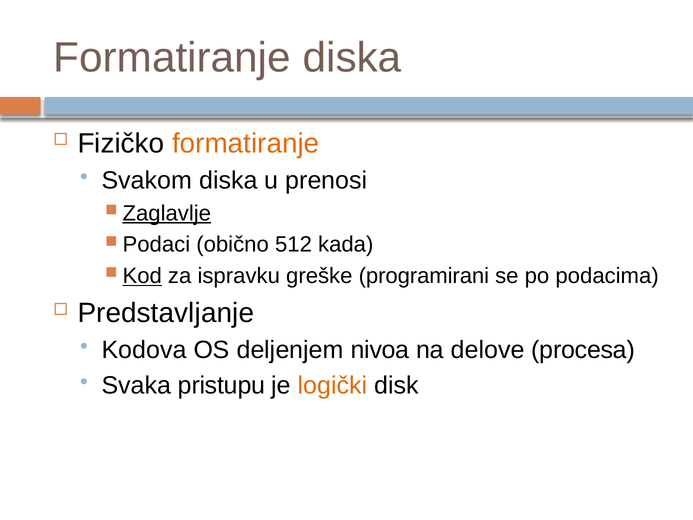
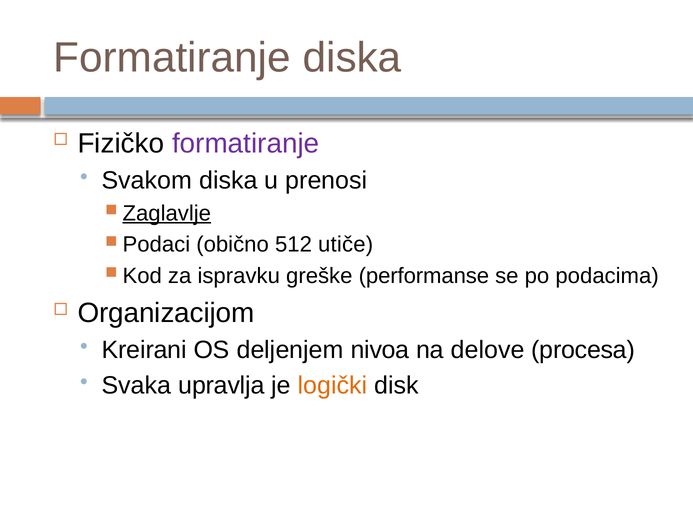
formatiranje colour: orange -> purple (246, 143)
kada: kada -> utiče (346, 244)
Kod underline: present -> none (142, 276)
programirani: programirani -> performanse (424, 276)
Predstavljanje: Predstavljanje -> Organizacijom (166, 313)
Kodova: Kodova -> Kreirani (144, 350)
pristupu: pristupu -> upravlja (221, 385)
